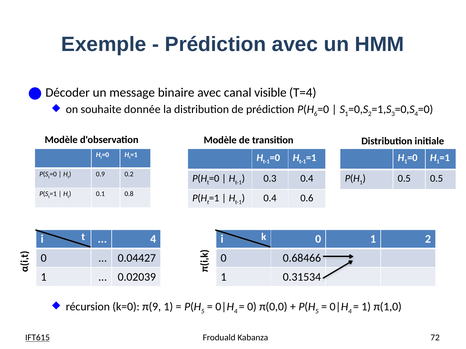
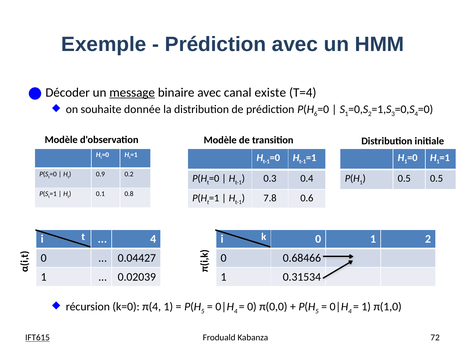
message underline: none -> present (132, 93)
visible: visible -> existe (270, 93)
0.4: 0.4 -> 7.8 (270, 198)
π(9: π(9 -> π(4 (152, 307)
